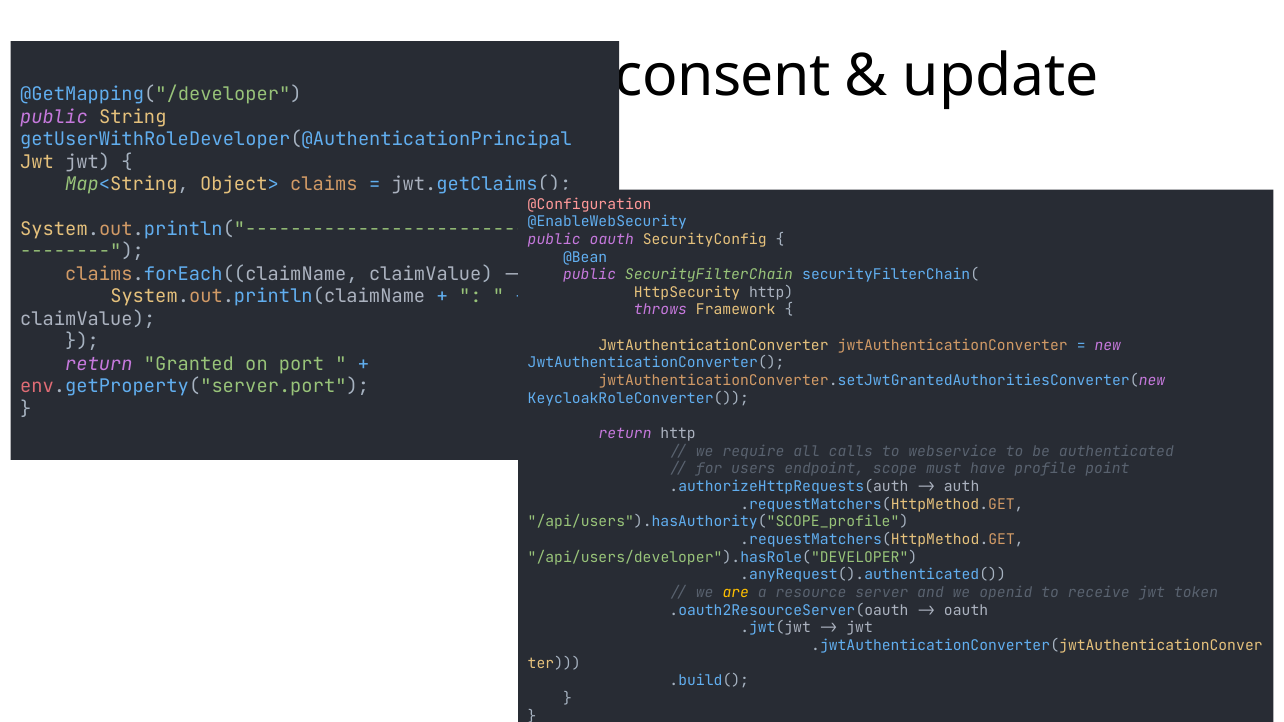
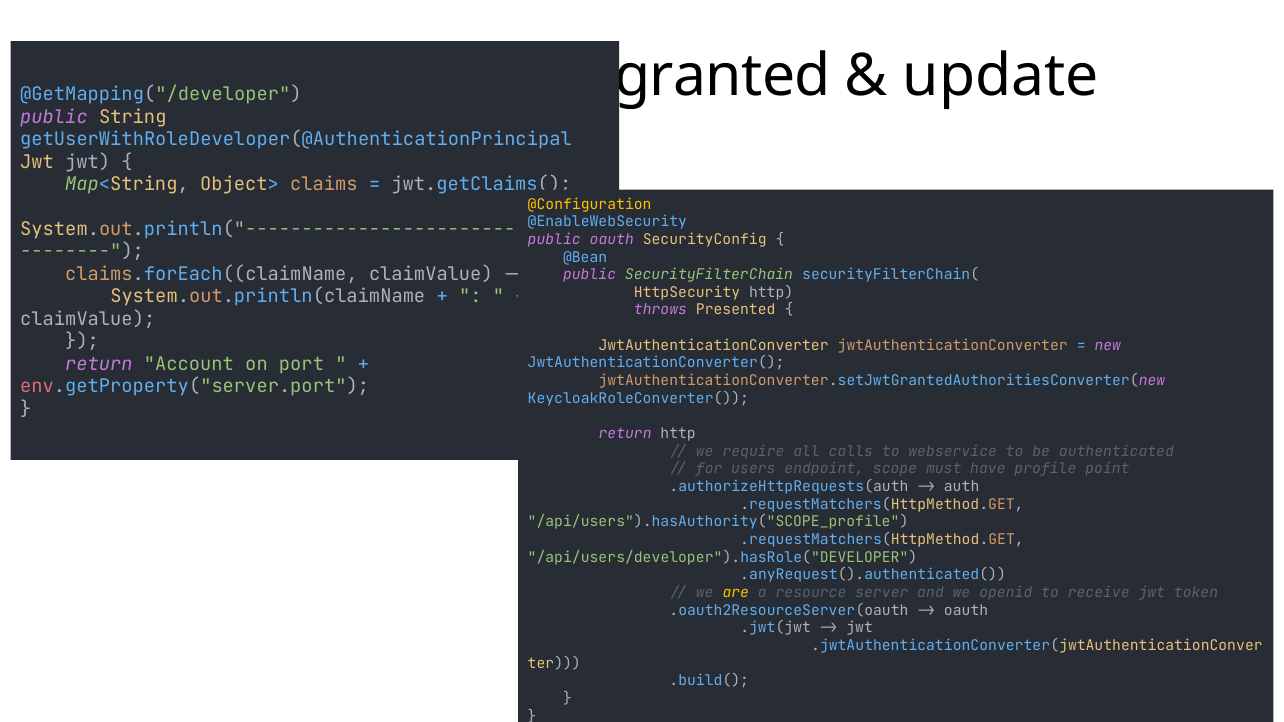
consent: consent -> granted (722, 76)
@Configuration colour: pink -> yellow (590, 204)
Framework: Framework -> Presented (736, 310)
Granted: Granted -> Account (189, 364)
